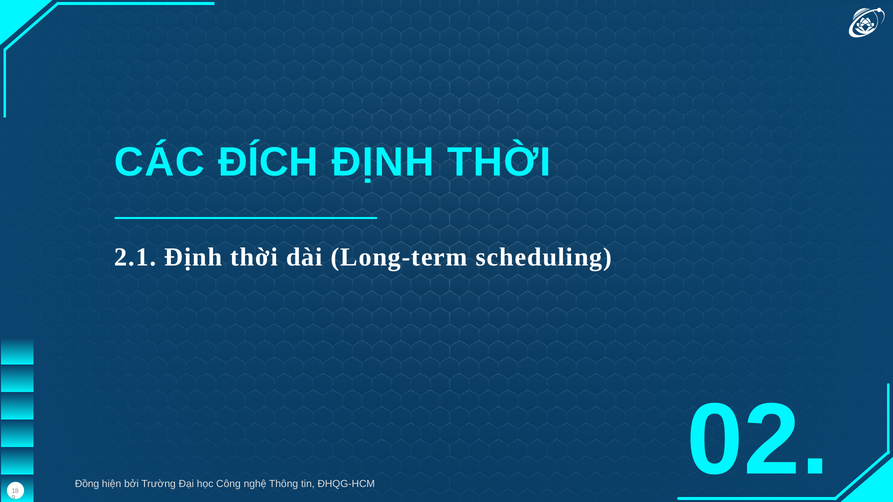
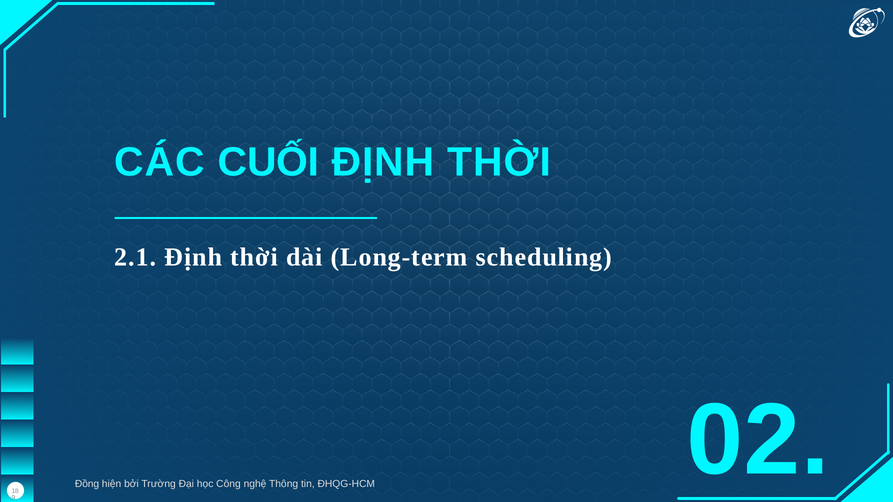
ĐÍCH: ĐÍCH -> CUỐI (268, 162)
